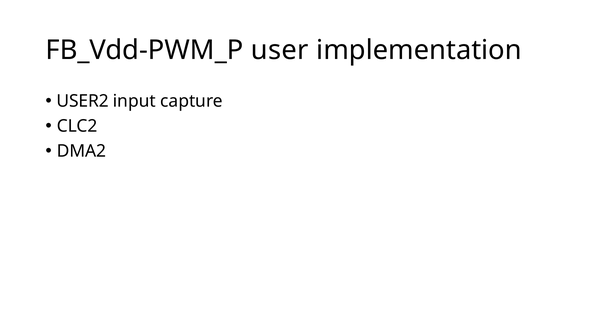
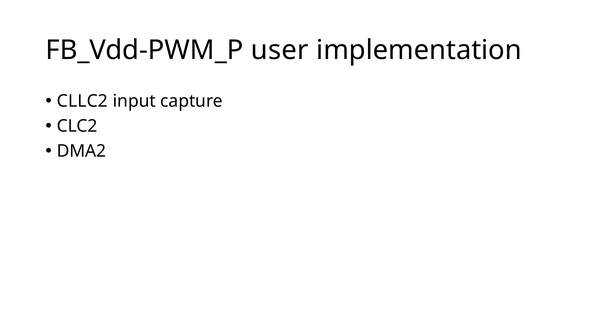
USER2: USER2 -> CLLC2 (82, 101)
